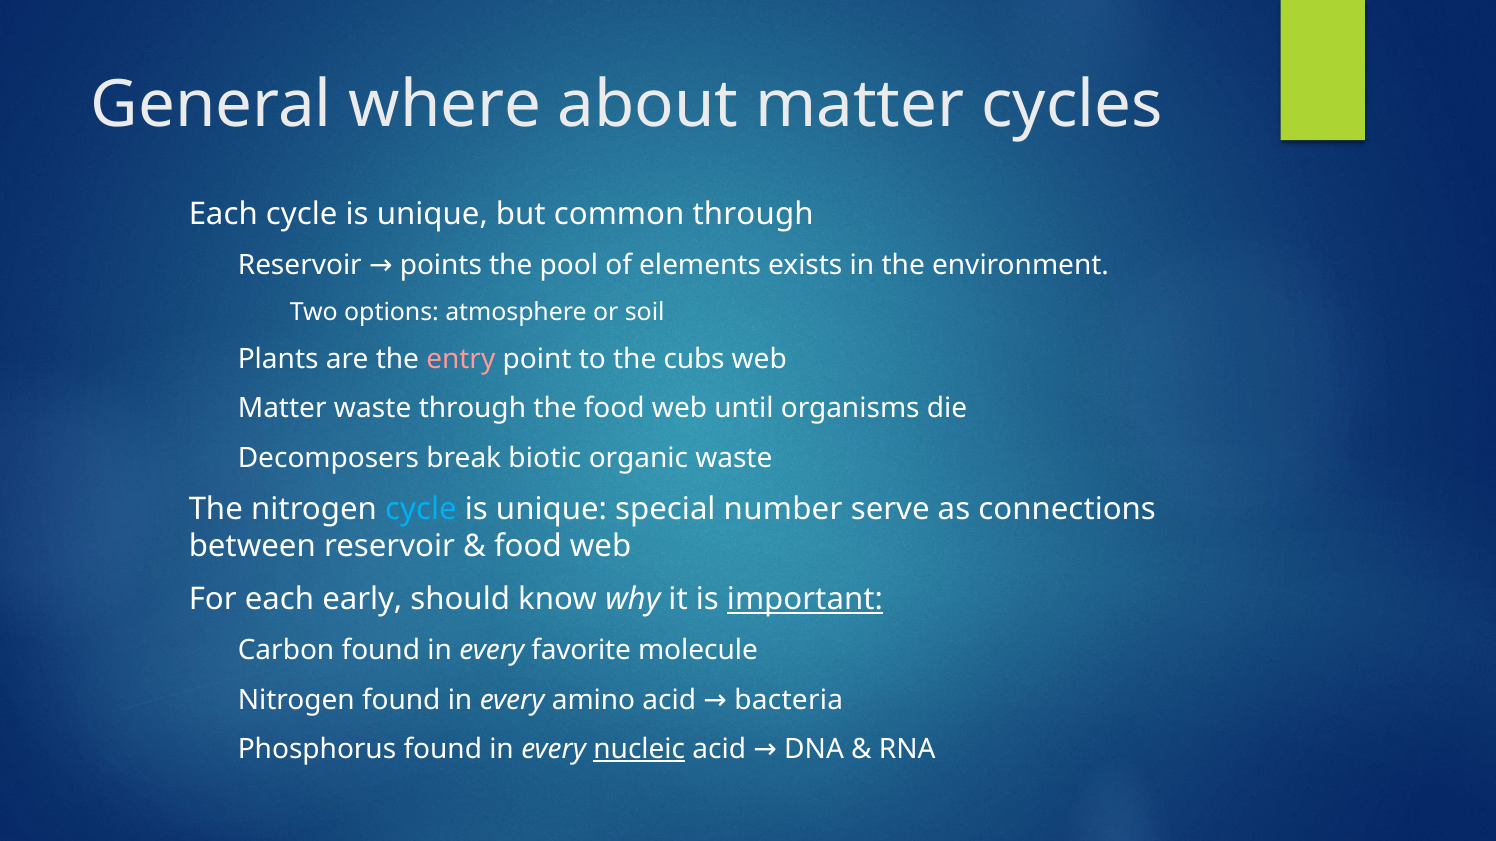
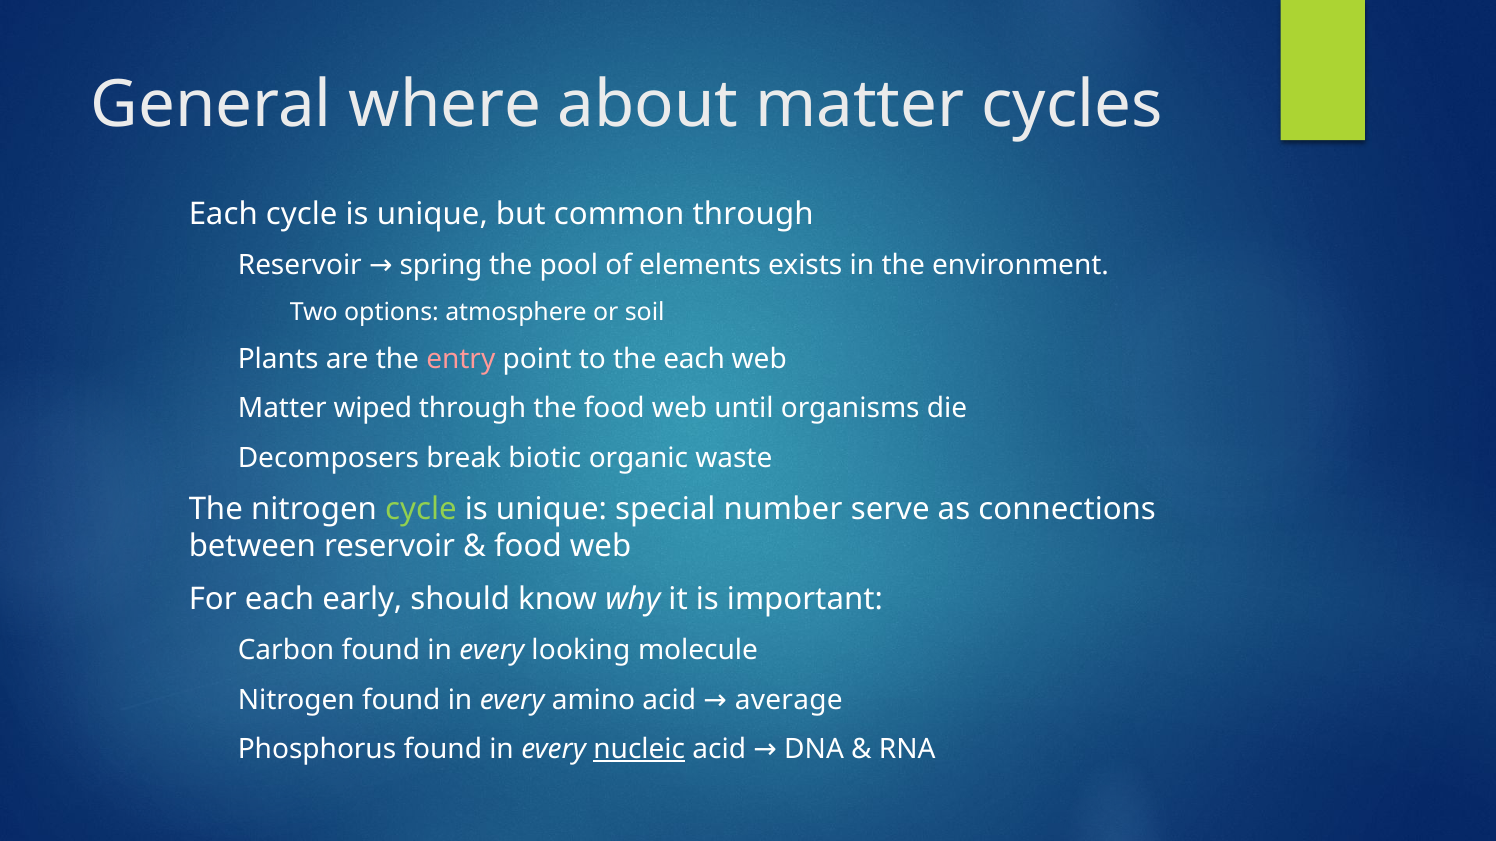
points: points -> spring (441, 265)
the cubs: cubs -> each (694, 360)
waste: waste -> wiped (373, 409)
cycle colour: light blue -> light green (421, 510)
important underline: present -> none (805, 600)
favorite: favorite -> looking (581, 651)
bacteria: bacteria -> average (789, 700)
